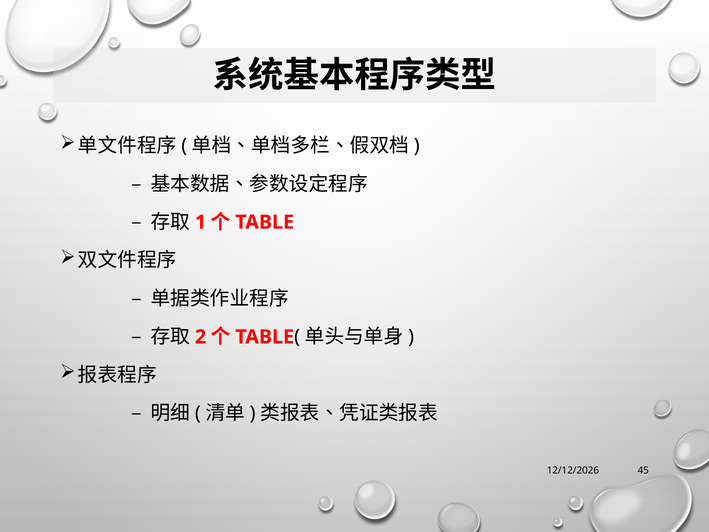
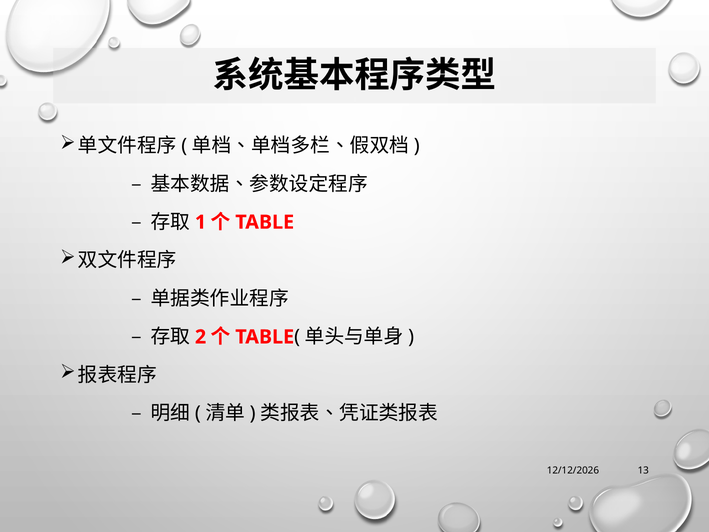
45: 45 -> 13 (643, 470)
